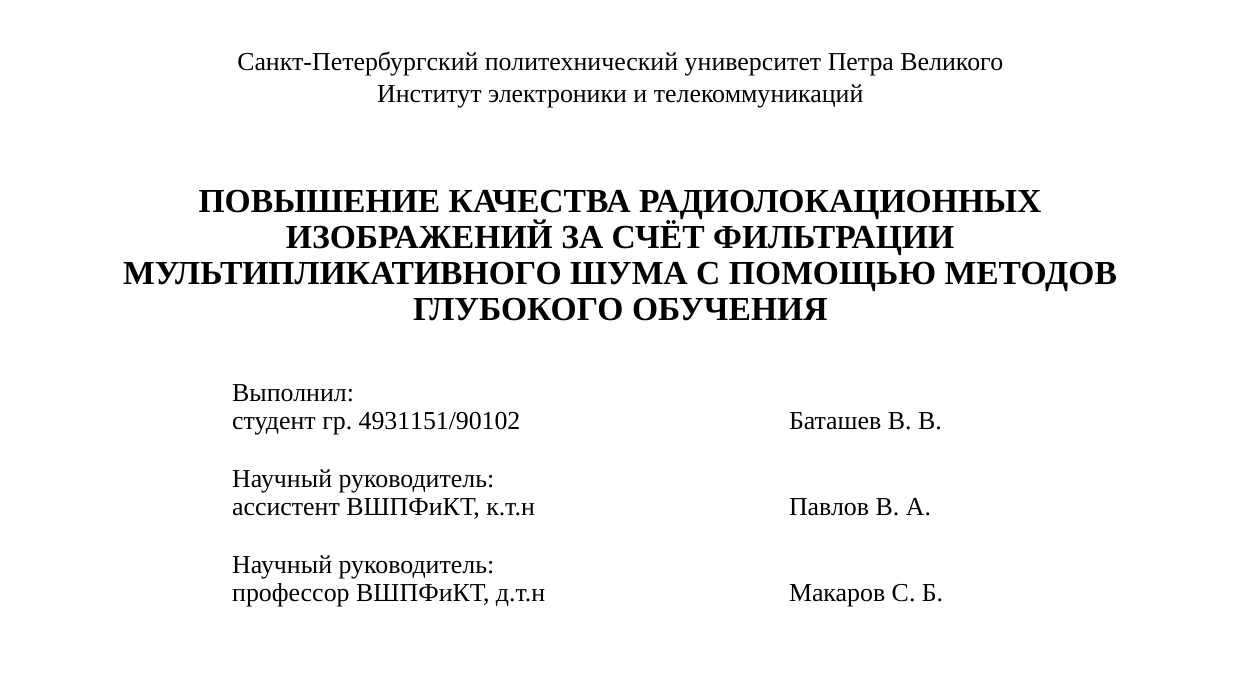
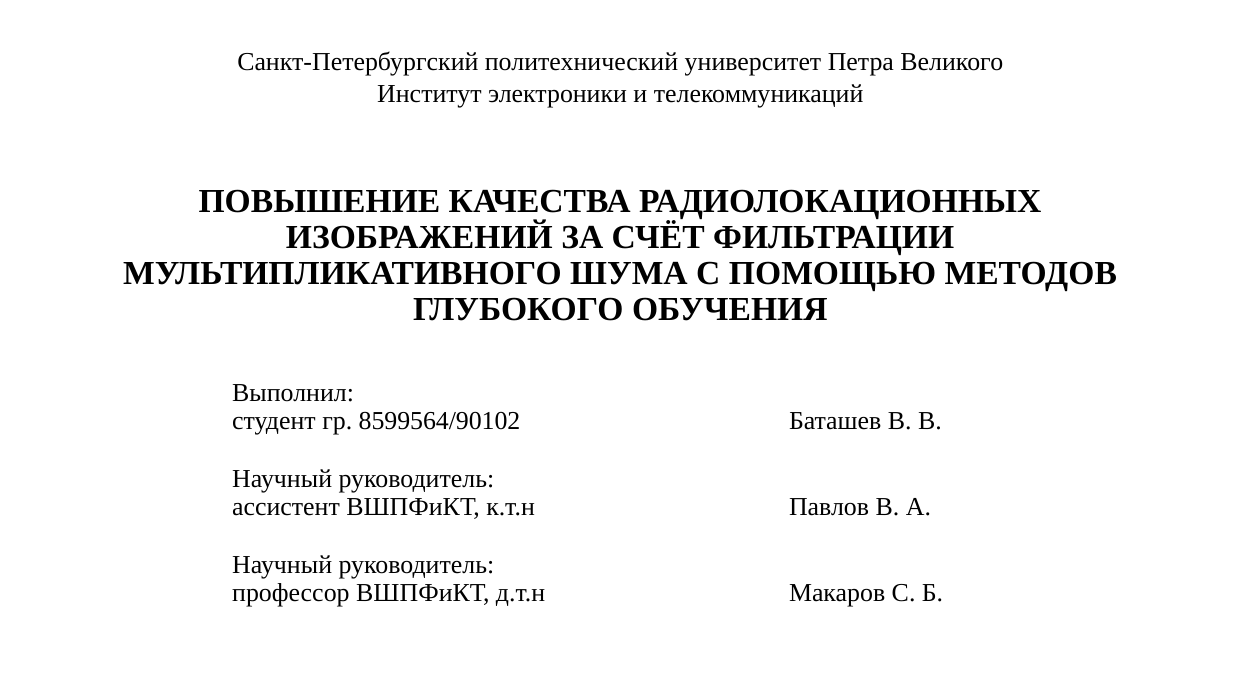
4931151/90102: 4931151/90102 -> 8599564/90102 (440, 421)
